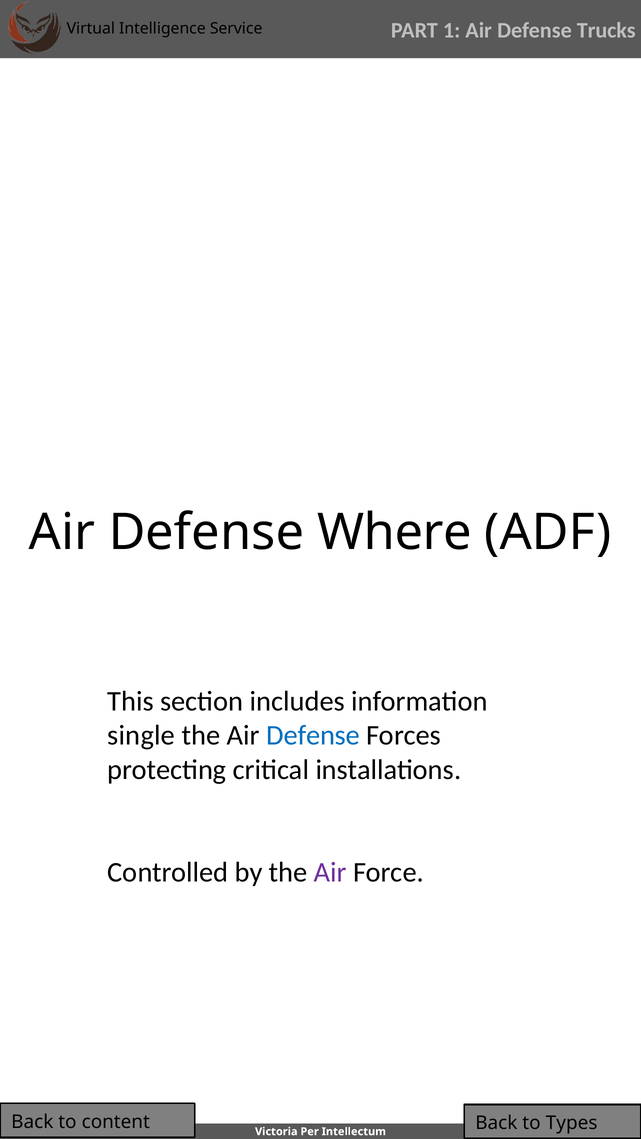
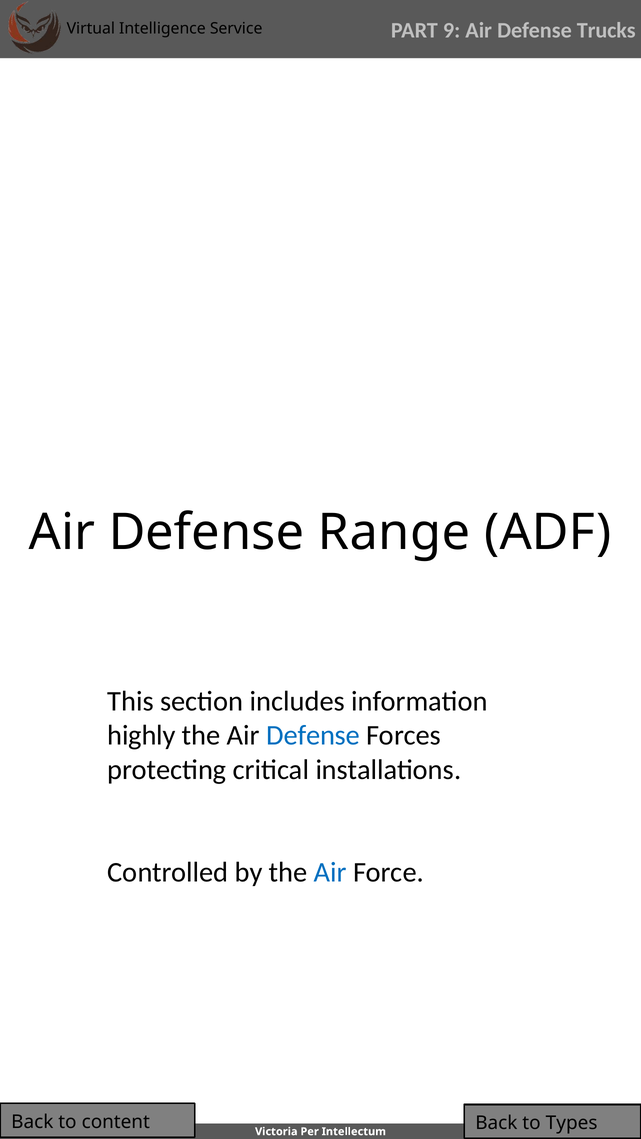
1: 1 -> 9 (452, 31)
Where: Where -> Range (394, 533)
single: single -> highly (141, 736)
Air colour: purple -> blue (330, 873)
